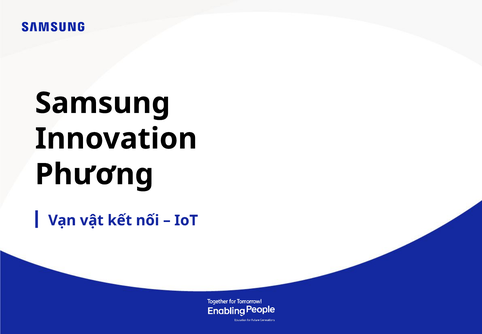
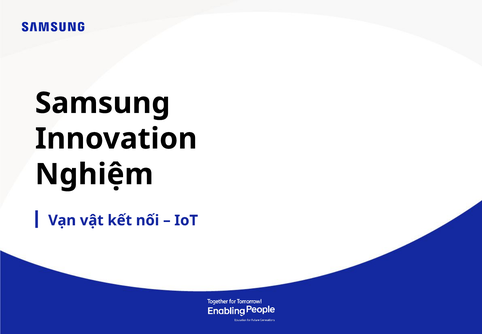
Phương: Phương -> Nghiệm (94, 174)
